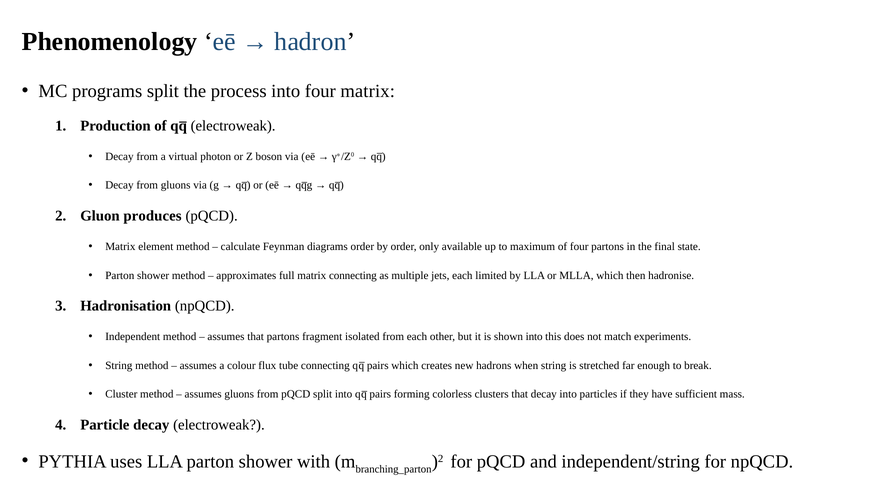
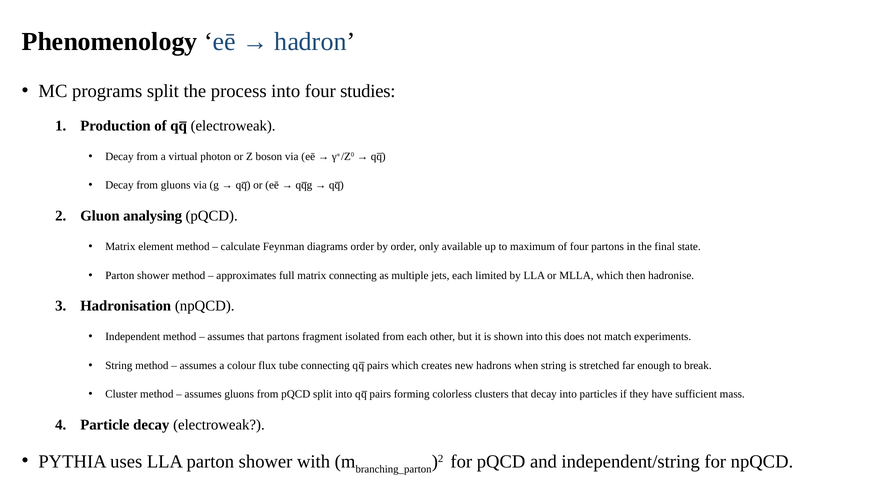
four matrix: matrix -> studies (368, 91)
produces: produces -> analysing (153, 216)
